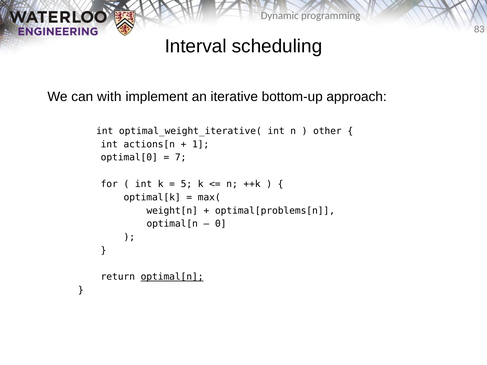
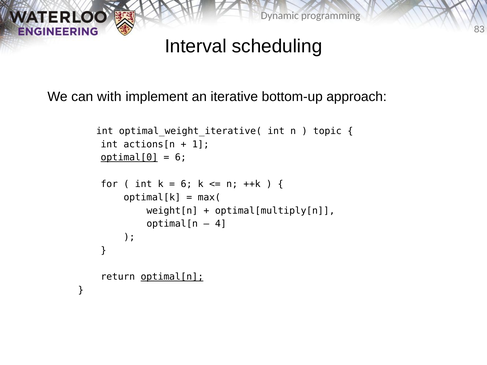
other: other -> topic (327, 131)
optimal[0 underline: none -> present (129, 158)
7: 7 -> 6 (181, 158)
5: 5 -> 6 (186, 184)
optimal[problems[n: optimal[problems[n -> optimal[multiply[n (275, 211)
0: 0 -> 4 (221, 224)
